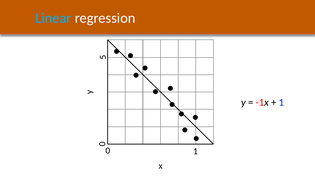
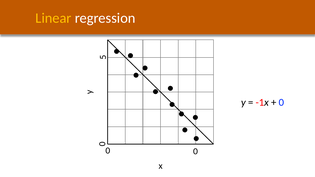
Linear colour: light blue -> yellow (53, 18)
1: 1 -> 0 (281, 103)
0 1: 1 -> 0 (196, 151)
